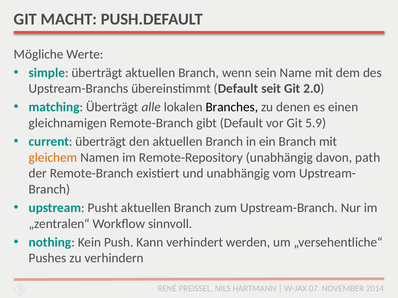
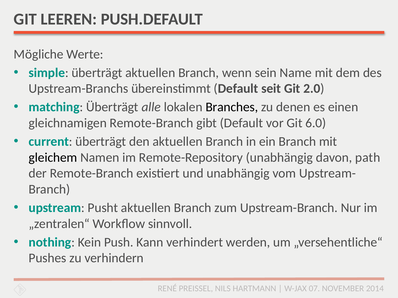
MACHT: MACHT -> LEEREN (69, 19)
5.9: 5.9 -> 6.0 (316, 123)
gleichem colour: orange -> black (53, 158)
